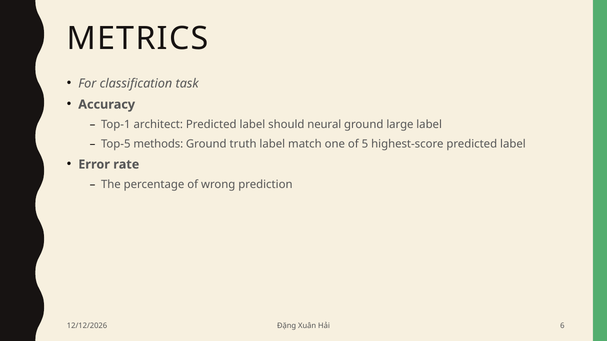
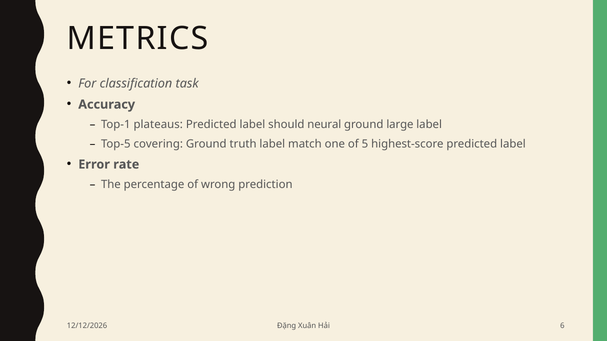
architect: architect -> plateaus (158, 125)
methods: methods -> covering (158, 144)
